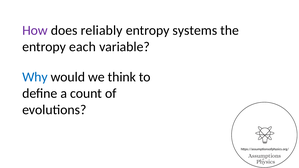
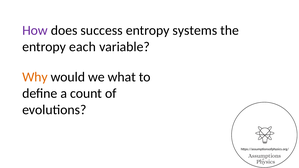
reliably: reliably -> success (102, 30)
Why colour: blue -> orange (35, 77)
think: think -> what (122, 77)
